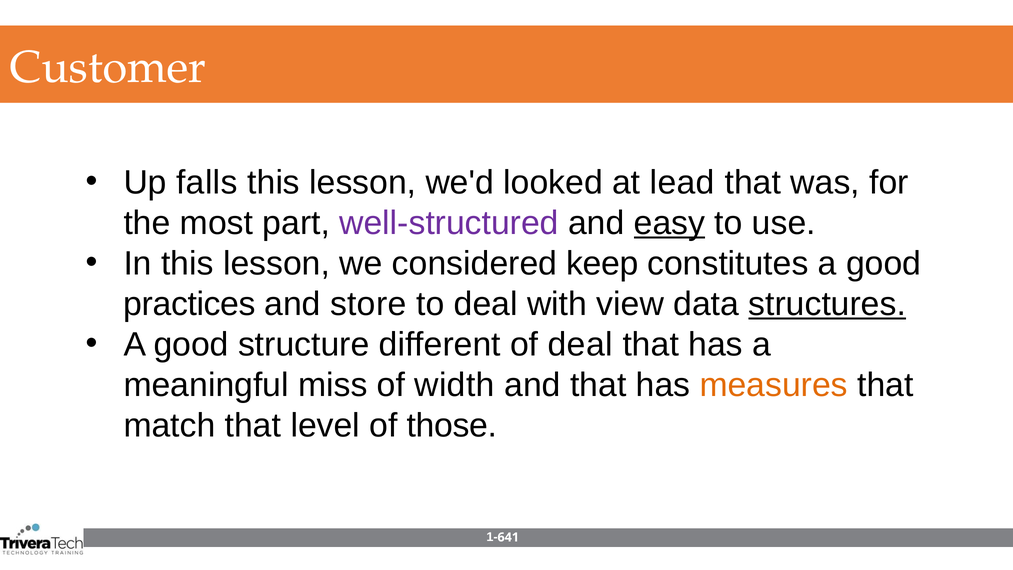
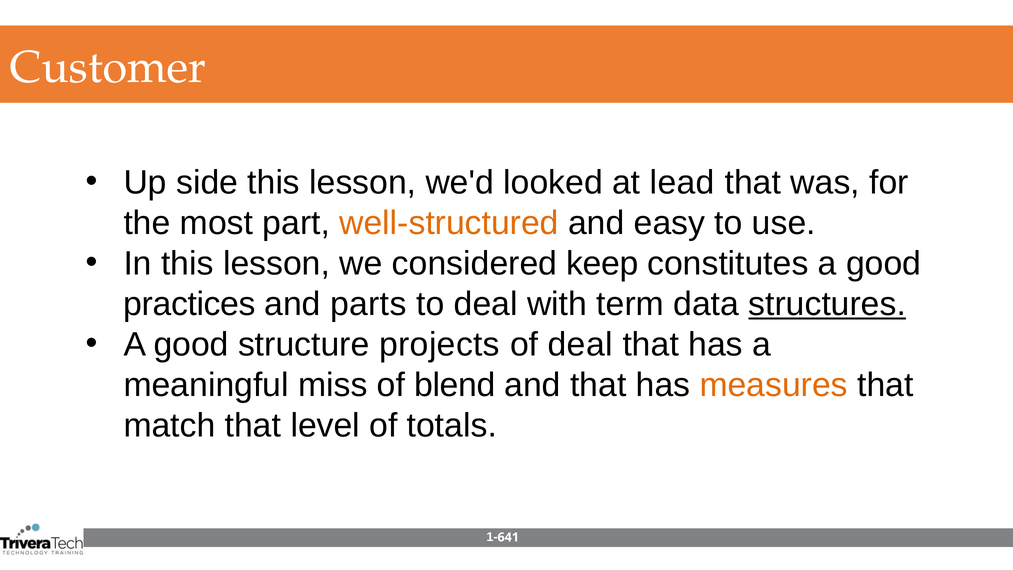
falls: falls -> side (207, 182)
well-structured colour: purple -> orange (449, 223)
easy underline: present -> none (669, 223)
store: store -> parts (368, 304)
view: view -> term (630, 304)
different: different -> projects (440, 345)
width: width -> blend (455, 385)
those: those -> totals (452, 426)
